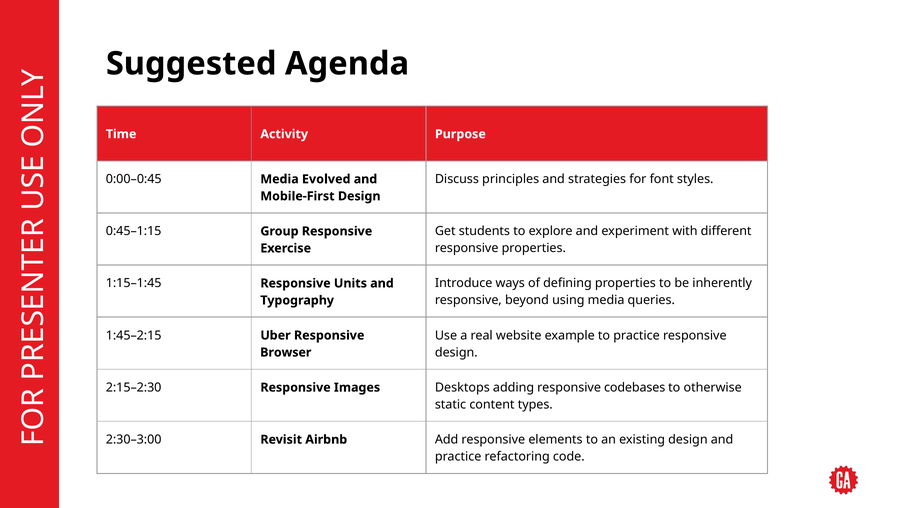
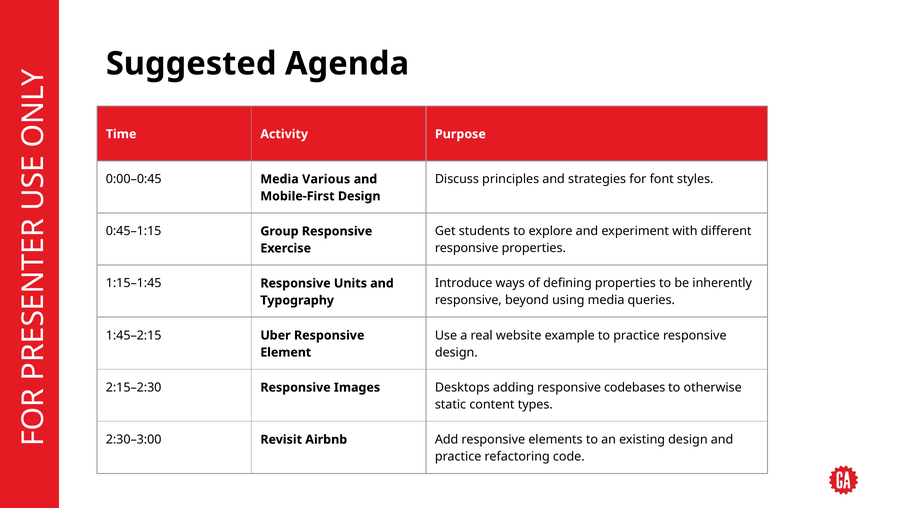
Evolved: Evolved -> Various (326, 179)
Browser: Browser -> Element (286, 353)
